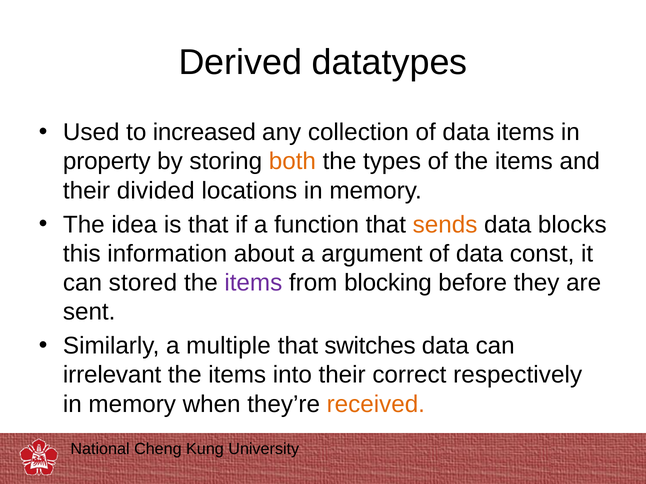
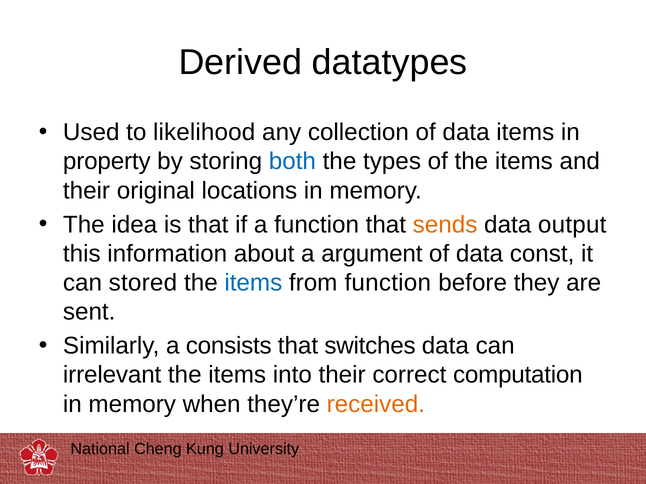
increased: increased -> likelihood (204, 133)
both colour: orange -> blue (292, 162)
divided: divided -> original (156, 191)
blocks: blocks -> output (572, 225)
items colour: purple -> blue (253, 283)
from blocking: blocking -> function (388, 283)
multiple: multiple -> consists (229, 346)
respectively: respectively -> computation (518, 375)
